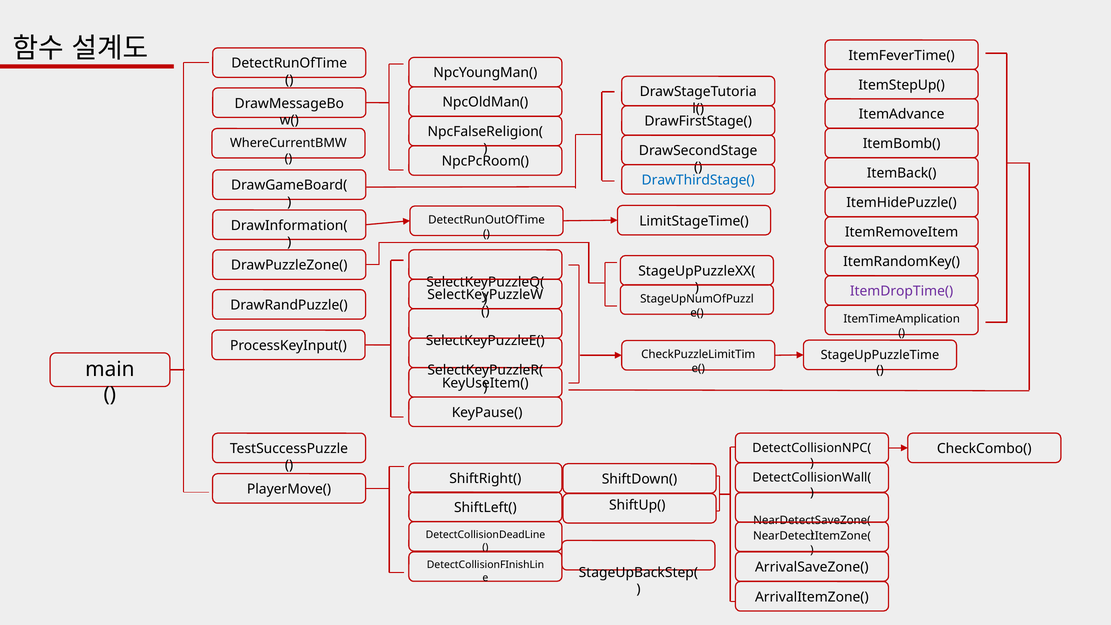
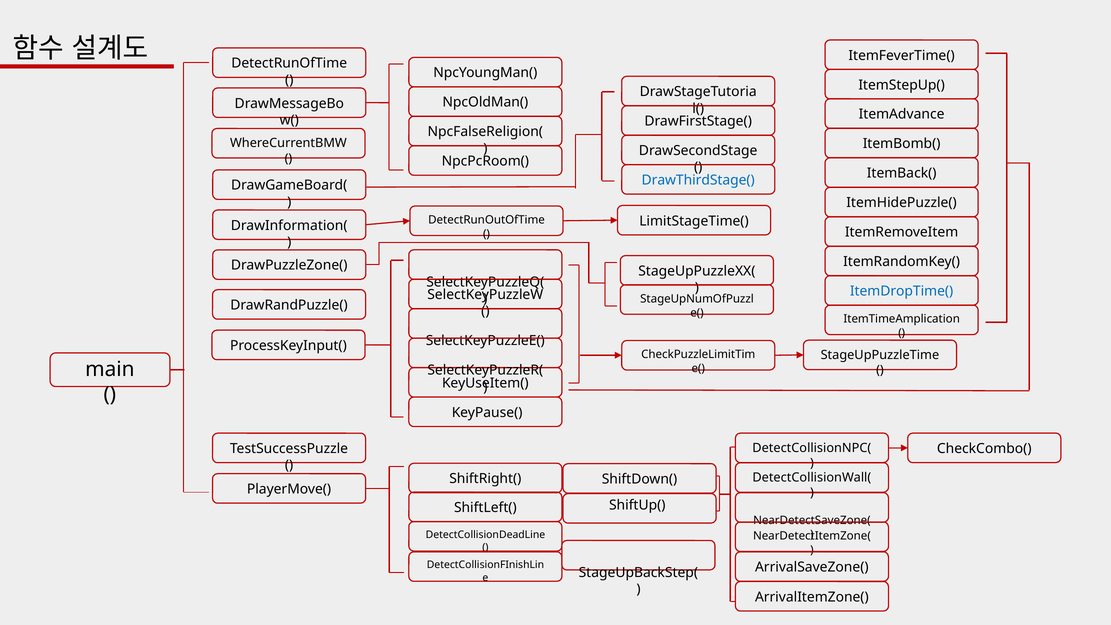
ItemDropTime( colour: purple -> blue (902, 291)
